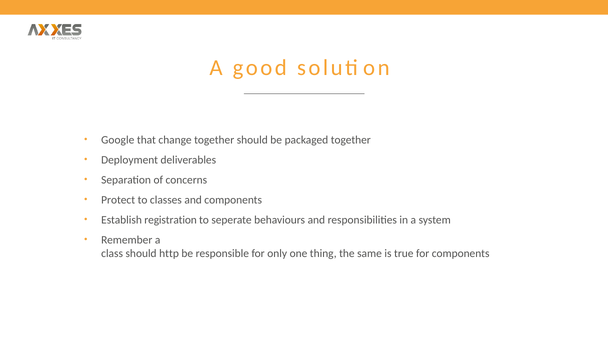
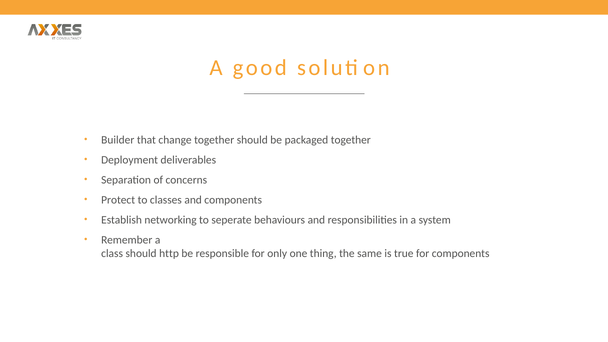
Google: Google -> Builder (118, 140)
registration: registration -> networking (171, 220)
